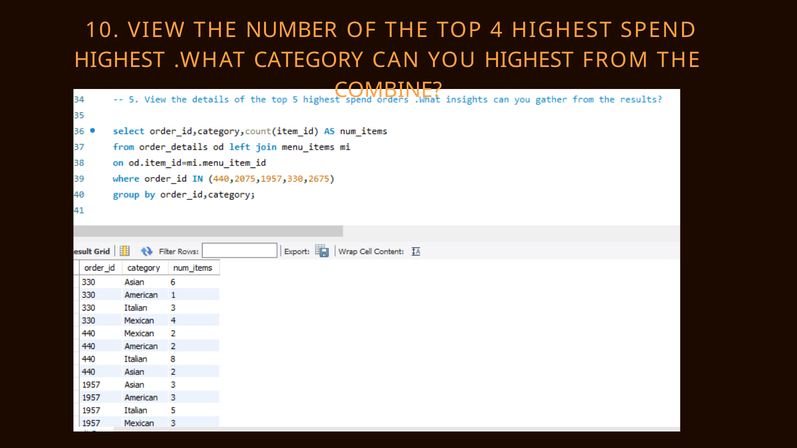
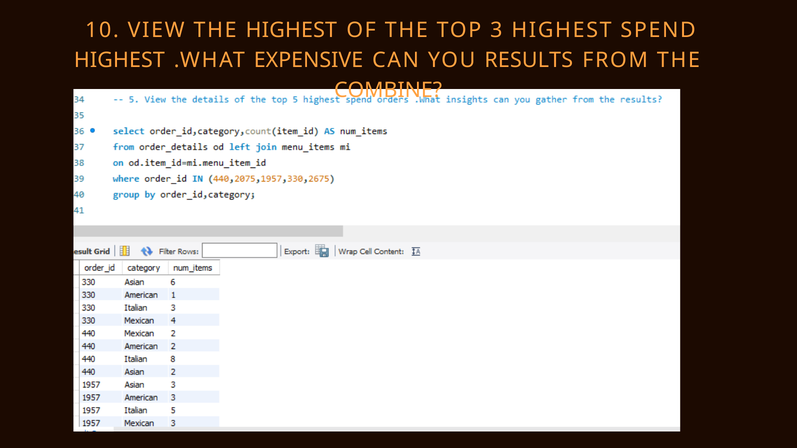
THE NUMBER: NUMBER -> HIGHEST (291, 30)
4: 4 -> 3 (496, 30)
CATEGORY: CATEGORY -> EXPENSIVE (309, 60)
YOU HIGHEST: HIGHEST -> RESULTS (529, 60)
